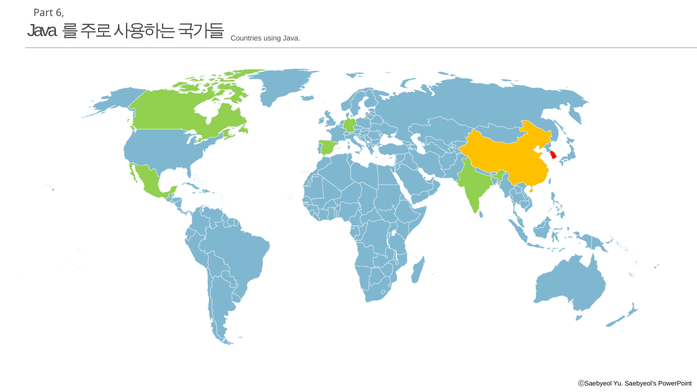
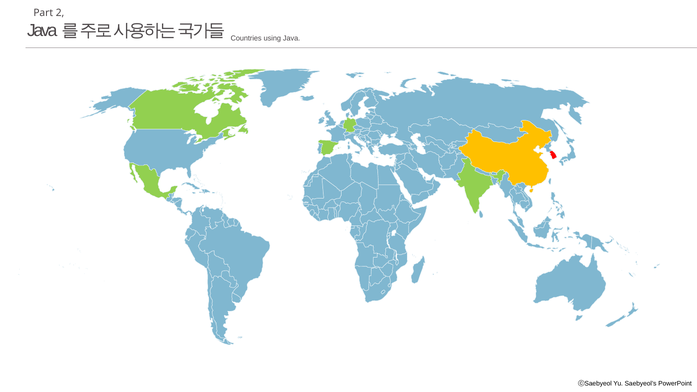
6: 6 -> 2 (60, 13)
